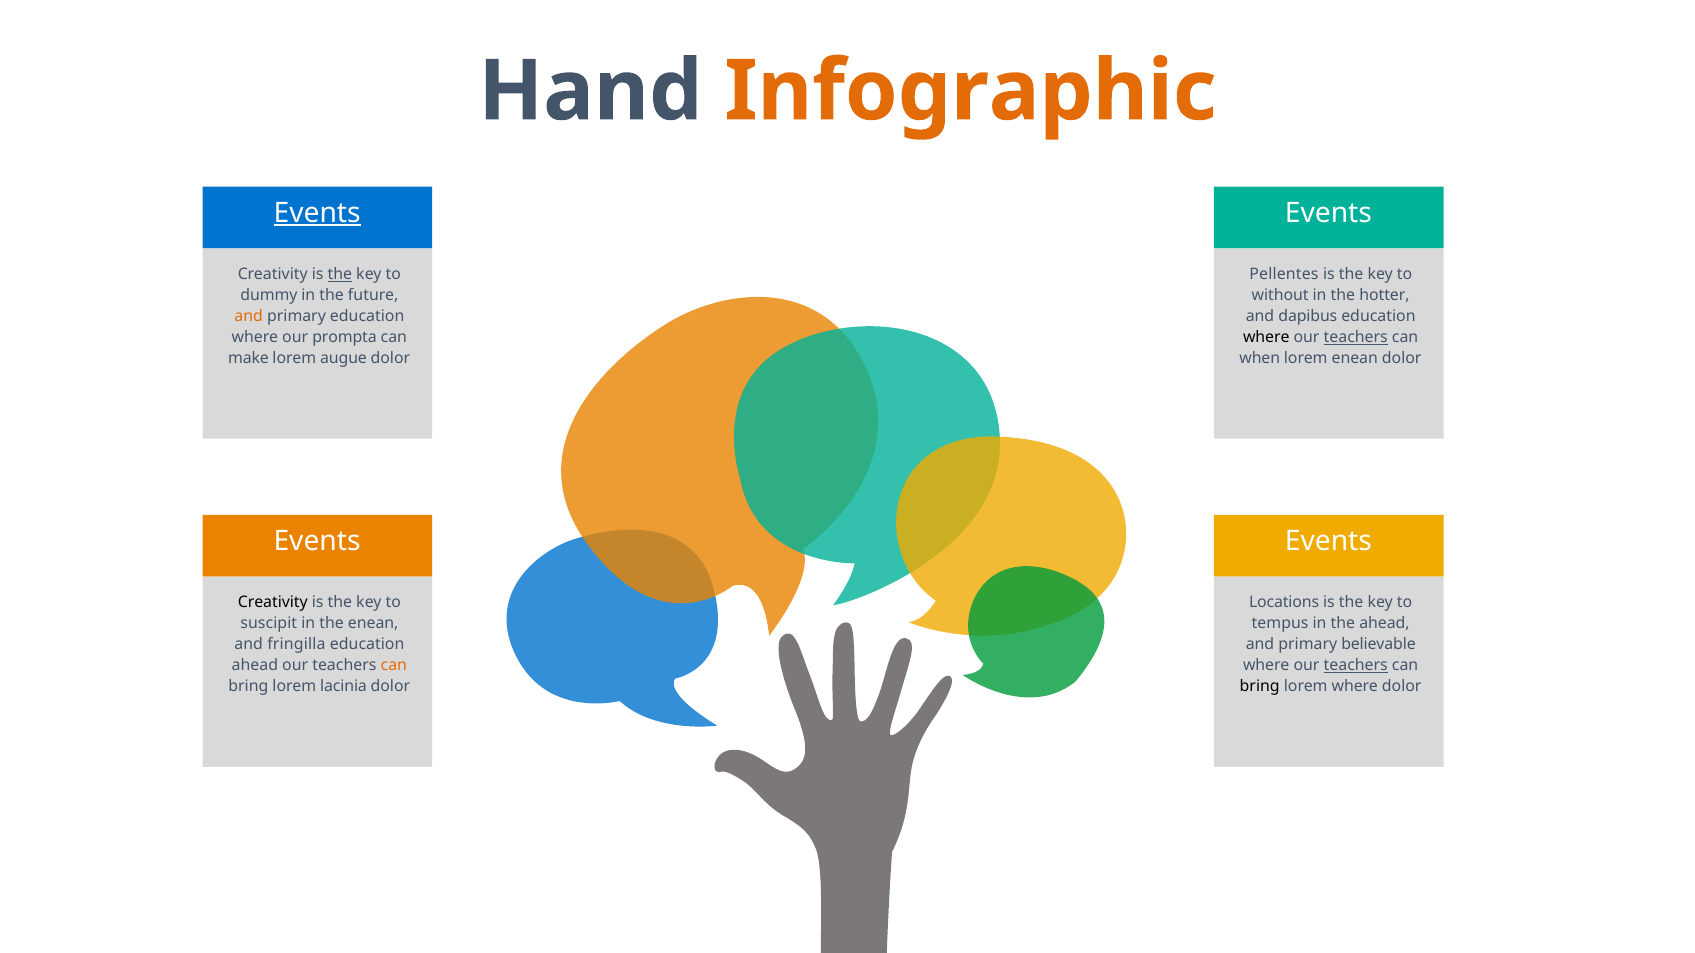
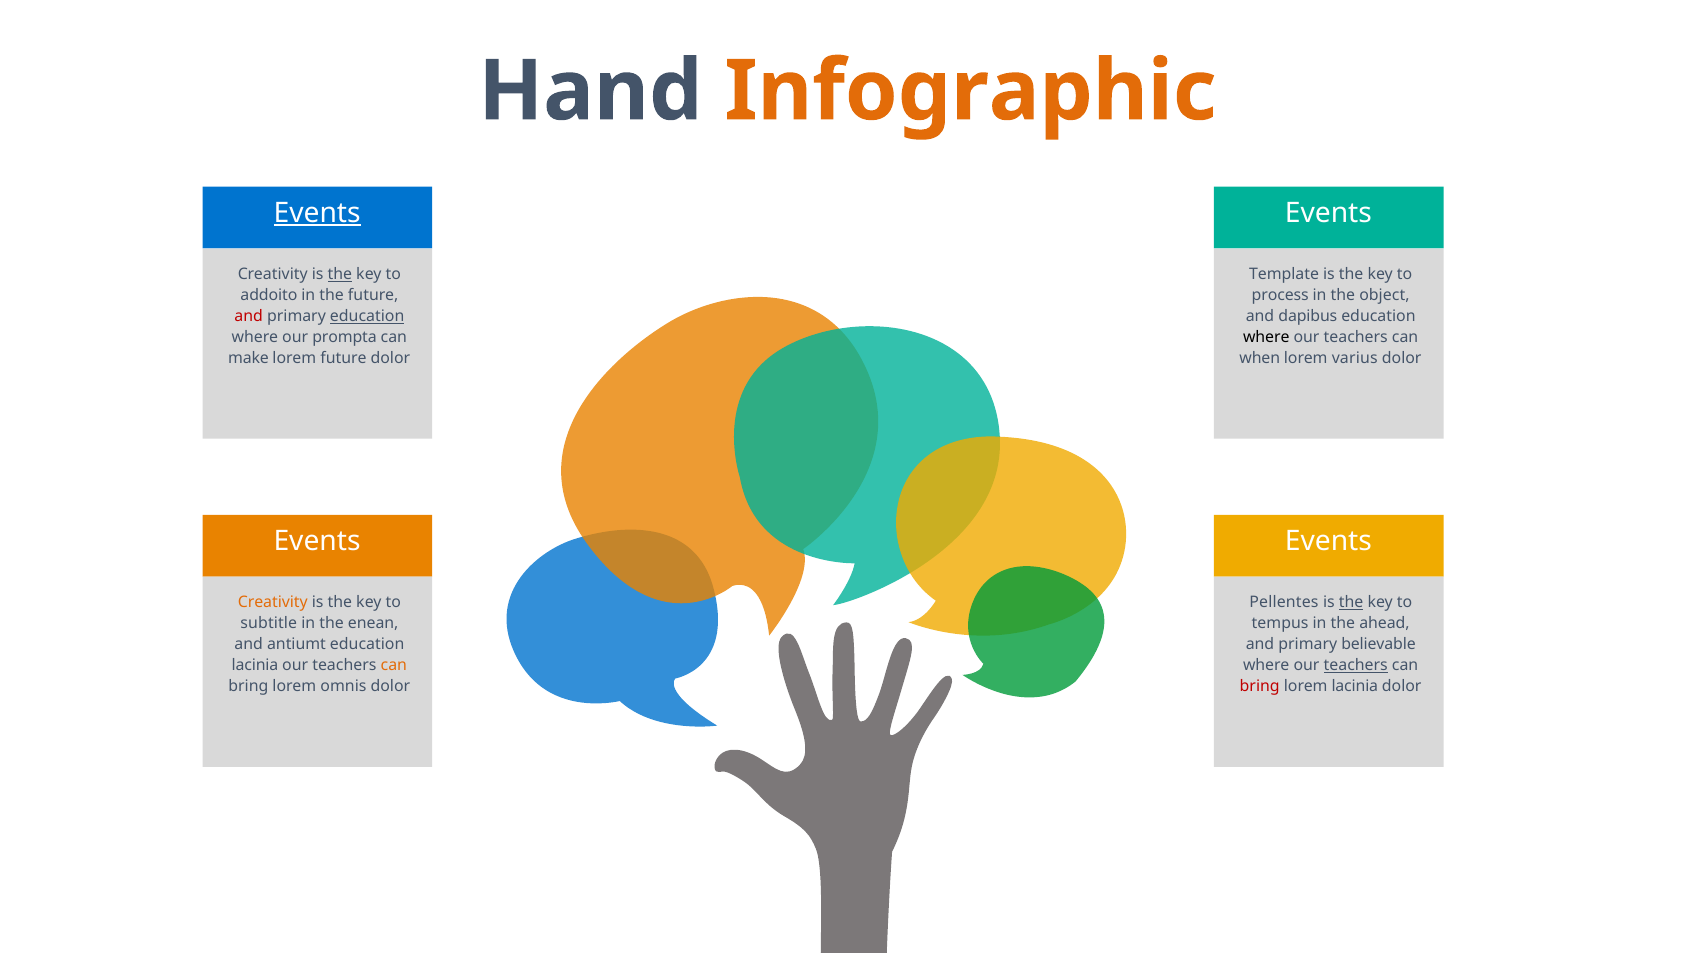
Pellentes: Pellentes -> Template (1284, 275)
dummy: dummy -> addoito (269, 296)
without: without -> process (1280, 296)
hotter: hotter -> object (1384, 296)
and colour: orange -> red (249, 317)
education underline: none -> present (367, 317)
teachers underline: present -> none (1356, 338)
lorem augue: augue -> future (344, 359)
lorem enean: enean -> varius (1355, 359)
Creativity colour: black -> orange (273, 603)
Locations: Locations -> Pellentes (1284, 603)
the underline: none -> present (1351, 603)
suscipit: suscipit -> subtitle (269, 624)
fringilla: fringilla -> antiumt (297, 645)
ahead: ahead -> lacinia (255, 666)
lacinia: lacinia -> omnis (343, 687)
bring colour: black -> red (1260, 687)
lorem where: where -> lacinia (1355, 687)
